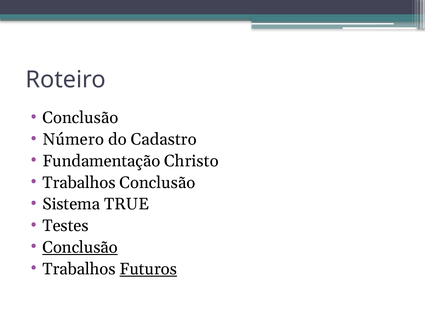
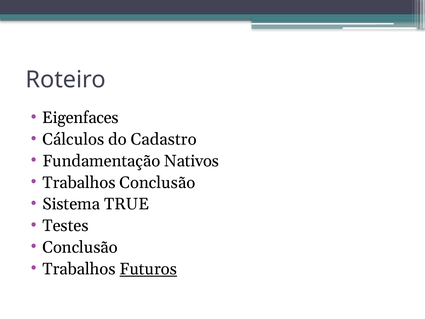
Conclusão: Conclusão -> Eigenfaces (81, 118)
Número: Número -> Cálculos (73, 139)
Christo: Christo -> Nativos (192, 161)
Conclusão underline: present -> none (80, 247)
